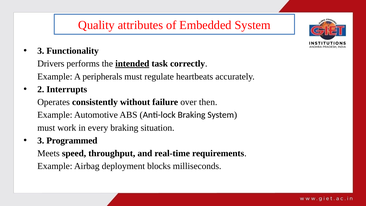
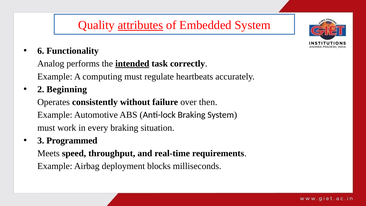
attributes underline: none -> present (140, 25)
3: 3 -> 6 (41, 51)
Drivers: Drivers -> Analog (51, 64)
peripherals: peripherals -> computing (102, 76)
Interrupts: Interrupts -> Beginning (67, 89)
